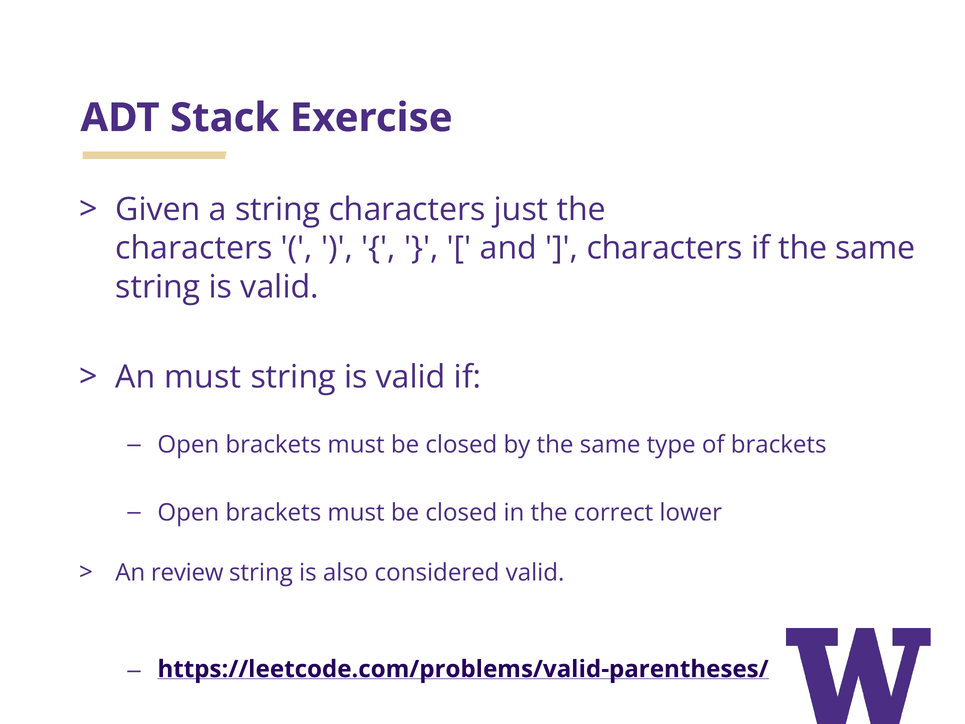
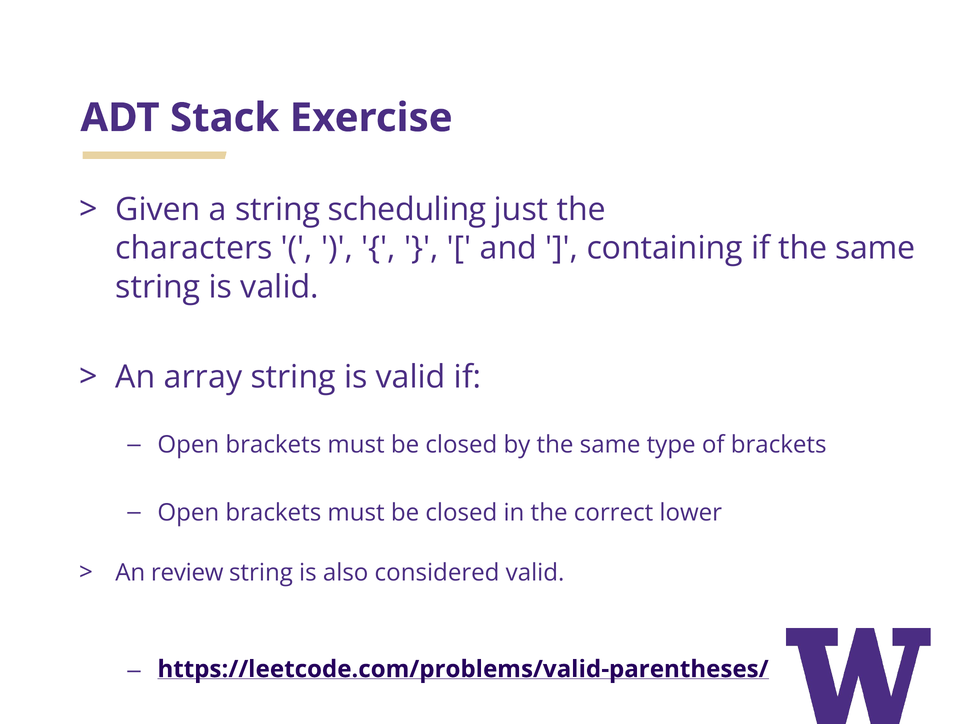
string characters: characters -> scheduling (407, 210)
characters: characters -> containing (665, 248)
An must: must -> array (203, 377)
